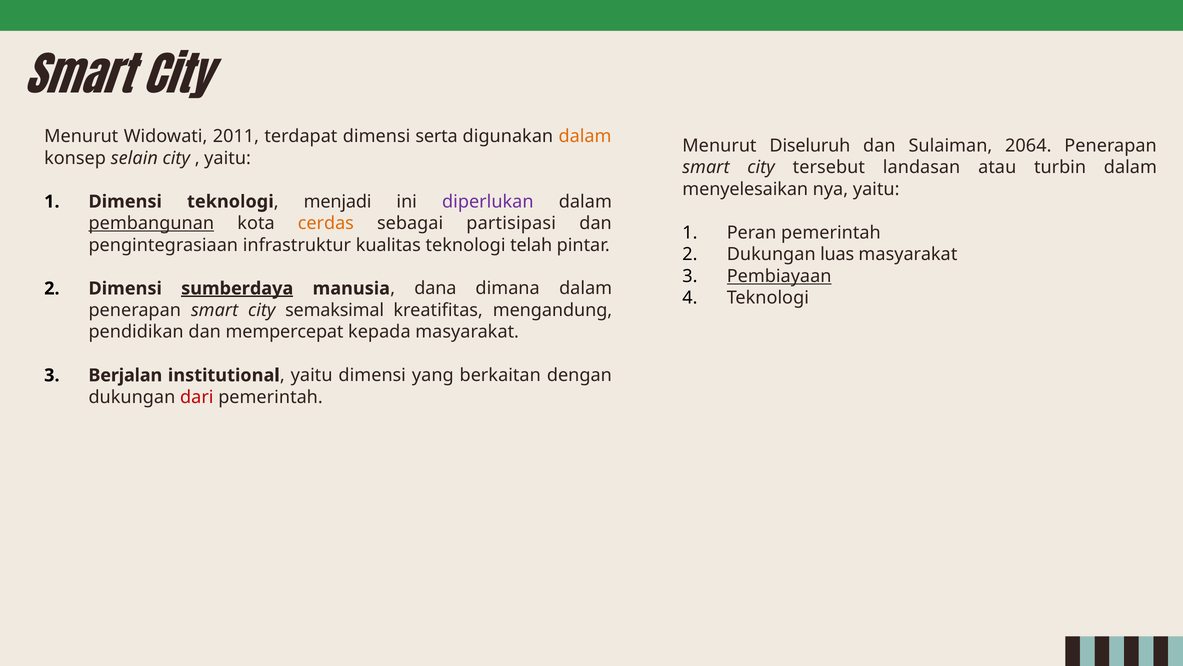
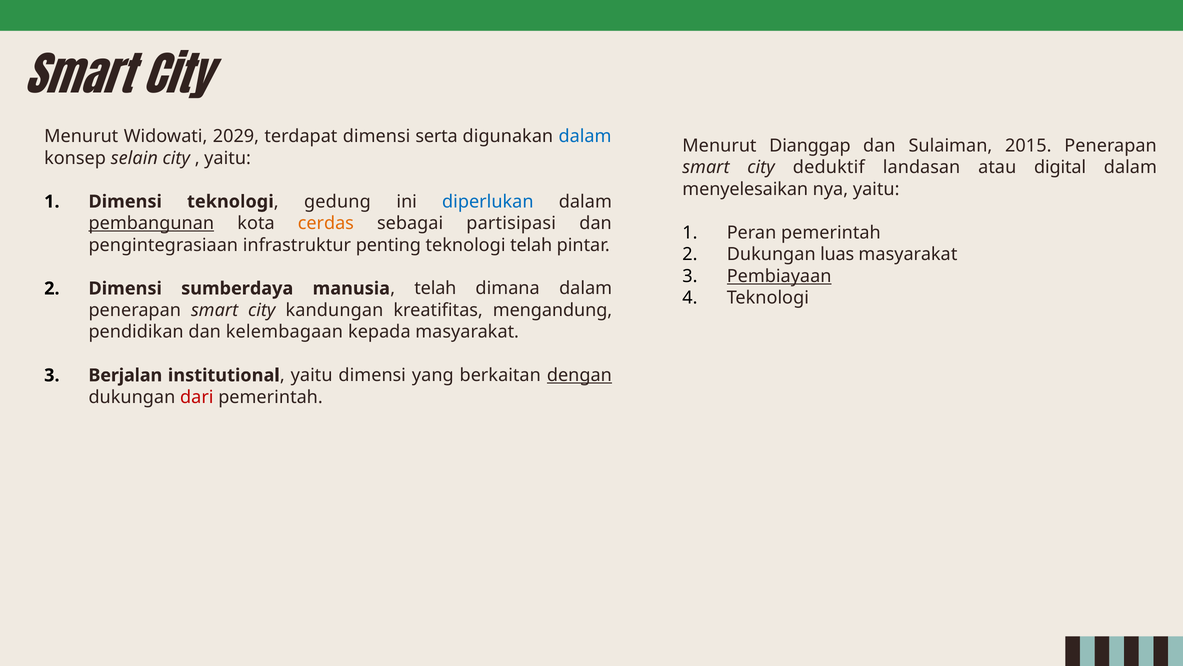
2011: 2011 -> 2029 (236, 136)
dalam colour: orange -> blue (585, 136)
Diseluruh: Diseluruh -> Dianggap (810, 146)
2064: 2064 -> 2015 (1028, 146)
tersebut: tersebut -> deduktif (829, 167)
turbin: turbin -> digital (1060, 167)
menjadi: menjadi -> gedung (337, 201)
diperlukan colour: purple -> blue (488, 201)
kualitas: kualitas -> penting (388, 245)
sumberdaya underline: present -> none (237, 288)
manusia dana: dana -> telah (435, 288)
semaksimal: semaksimal -> kandungan (334, 310)
mempercepat: mempercepat -> kelembagaan (284, 332)
dengan underline: none -> present (579, 375)
